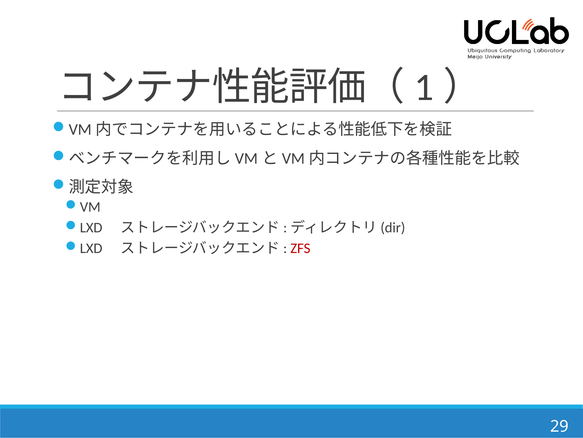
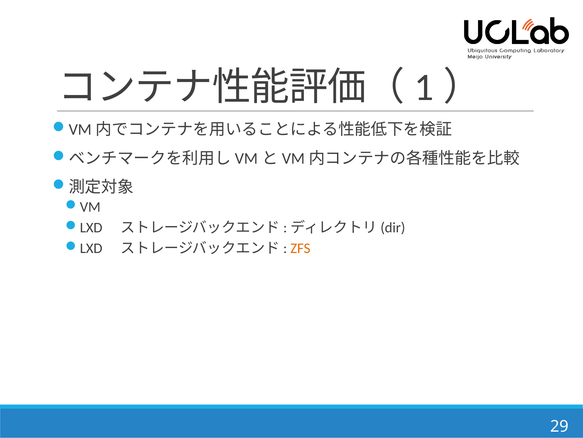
ZFS colour: red -> orange (300, 248)
